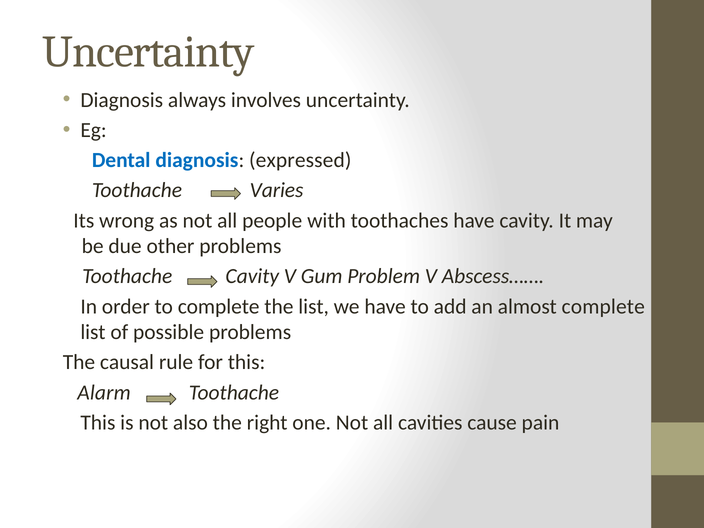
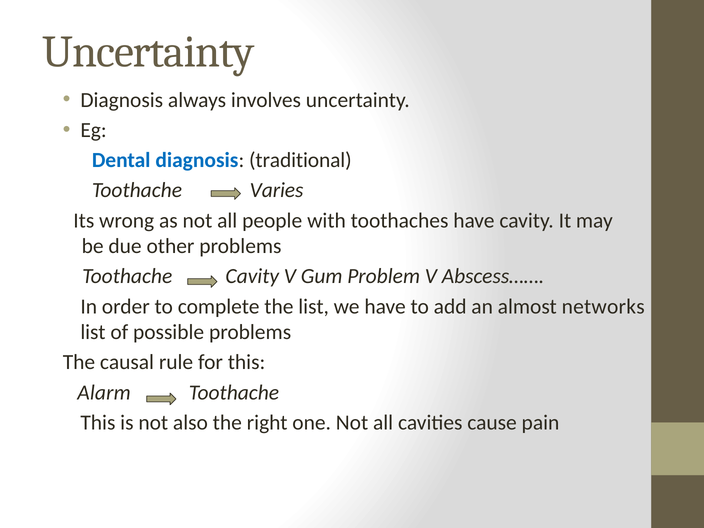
expressed: expressed -> traditional (300, 160)
almost complete: complete -> networks (603, 306)
